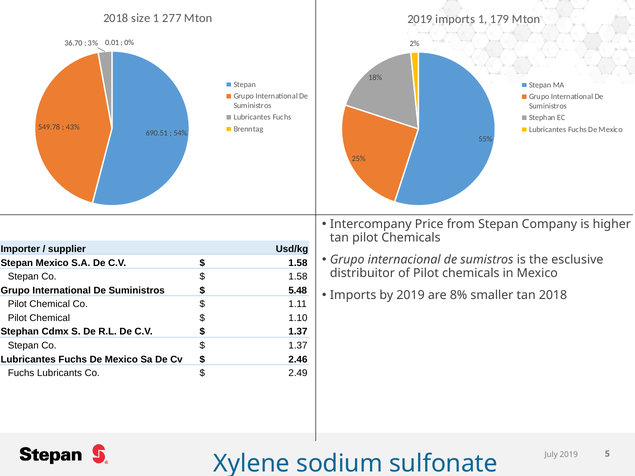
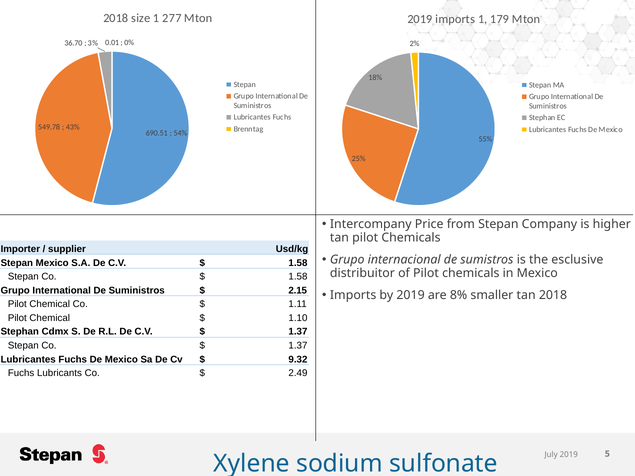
5.48: 5.48 -> 2.15 (298, 291)
2.46: 2.46 -> 9.32 (298, 360)
